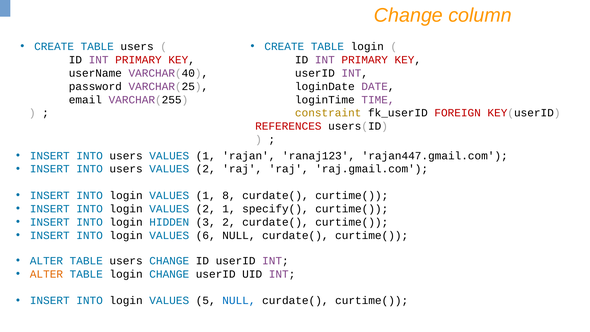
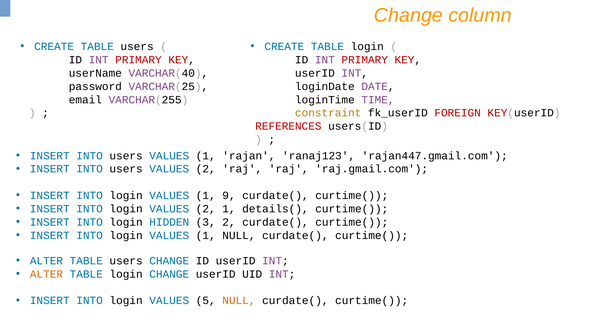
8: 8 -> 9 (229, 195)
specify(: specify( -> details( (275, 209)
6: 6 -> 1 (206, 235)
NULL colour: blue -> orange (239, 301)
